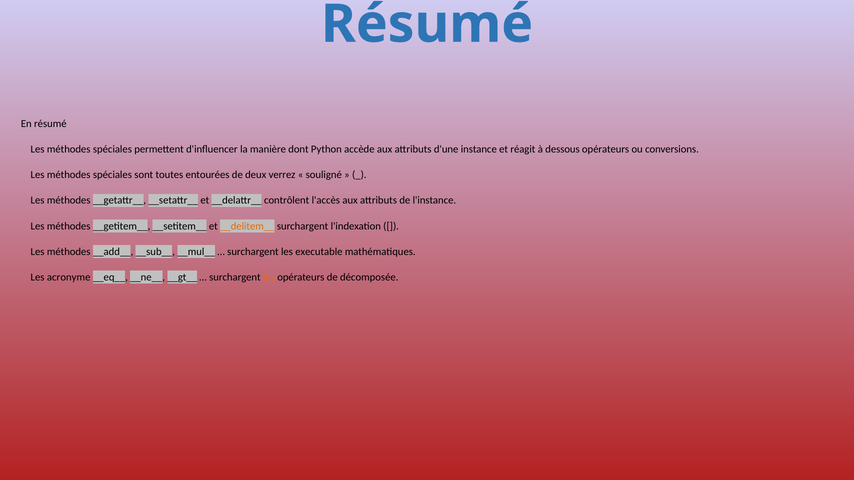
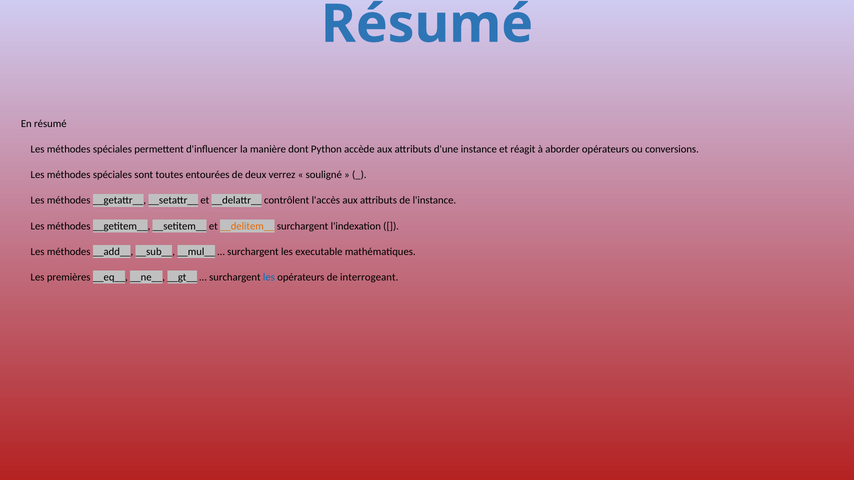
dessous: dessous -> aborder (563, 149)
acronyme: acronyme -> premières (69, 277)
les colour: orange -> blue (269, 277)
décomposée: décomposée -> interrogeant (369, 277)
